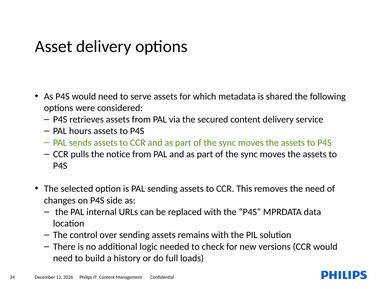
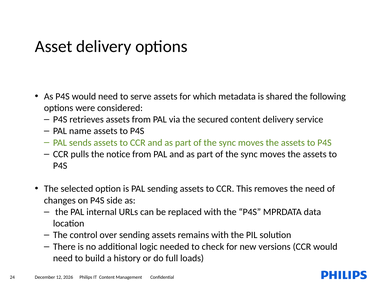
hours: hours -> name (80, 131)
